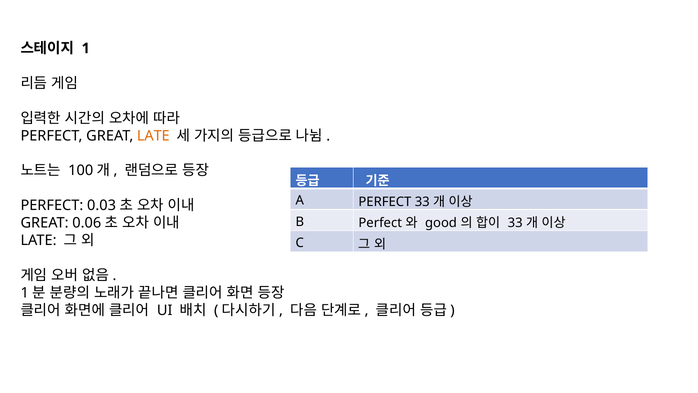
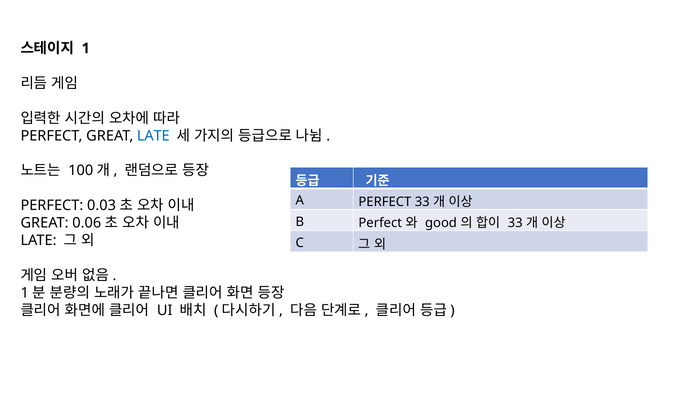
LATE colour: orange -> blue (153, 136)
